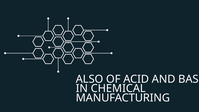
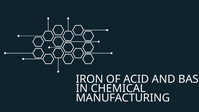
ALSO: ALSO -> IRON (90, 79)
